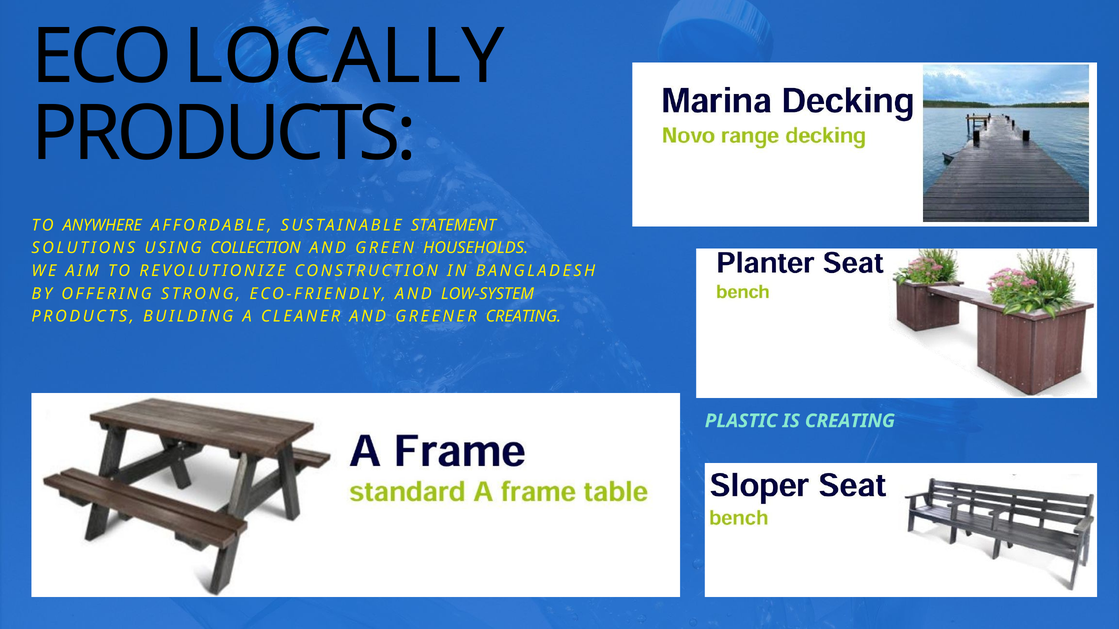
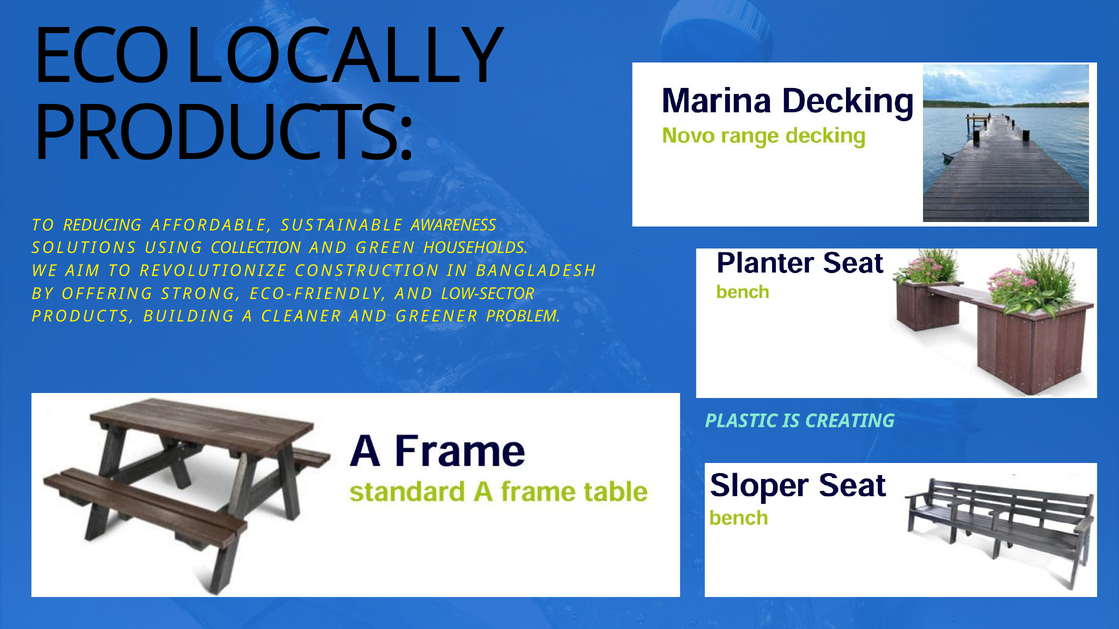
ANYWHERE: ANYWHERE -> REDUCING (102, 225)
STATEMENT: STATEMENT -> AWARENESS (454, 225)
LOW-SYSTEM: LOW-SYSTEM -> LOW-SECTOR (488, 294)
GREENER CREATING: CREATING -> PROBLEM (523, 317)
